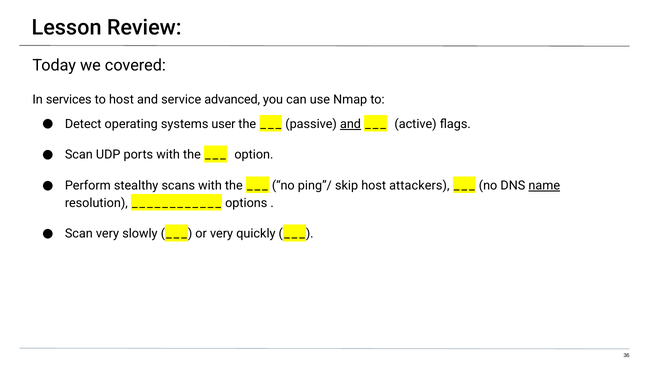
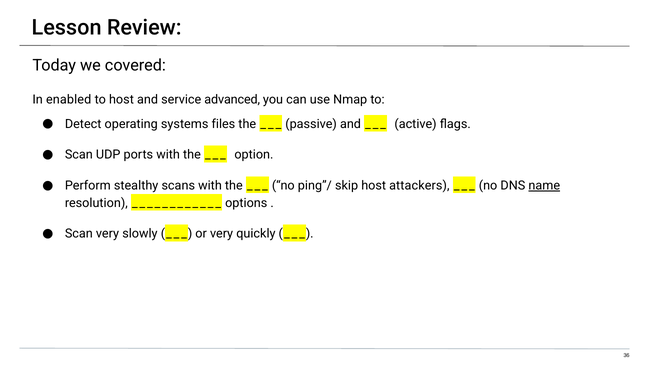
services: services -> enabled (69, 100)
user: user -> files (223, 124)
and underline: present -> none (350, 124)
